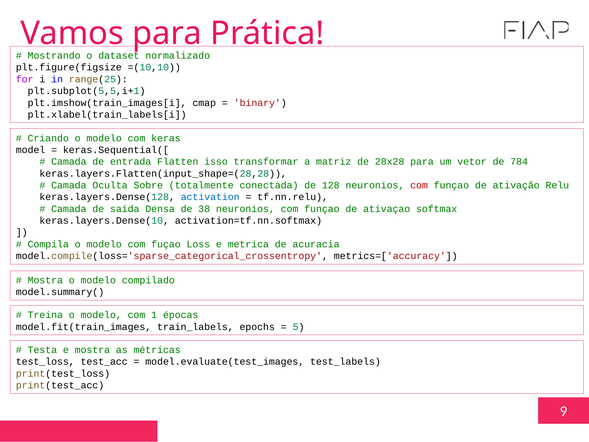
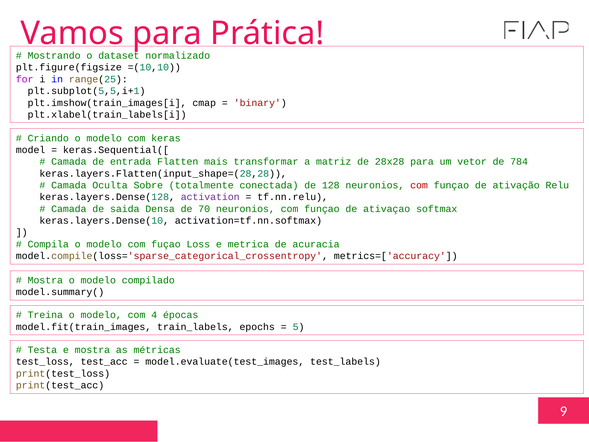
isso: isso -> mais (216, 162)
activation colour: blue -> purple (210, 197)
38: 38 -> 70 (204, 209)
1: 1 -> 4 (154, 315)
